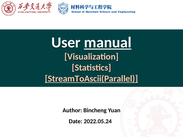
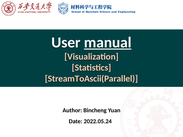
StreamToAscii(Parallel underline: present -> none (91, 79)
